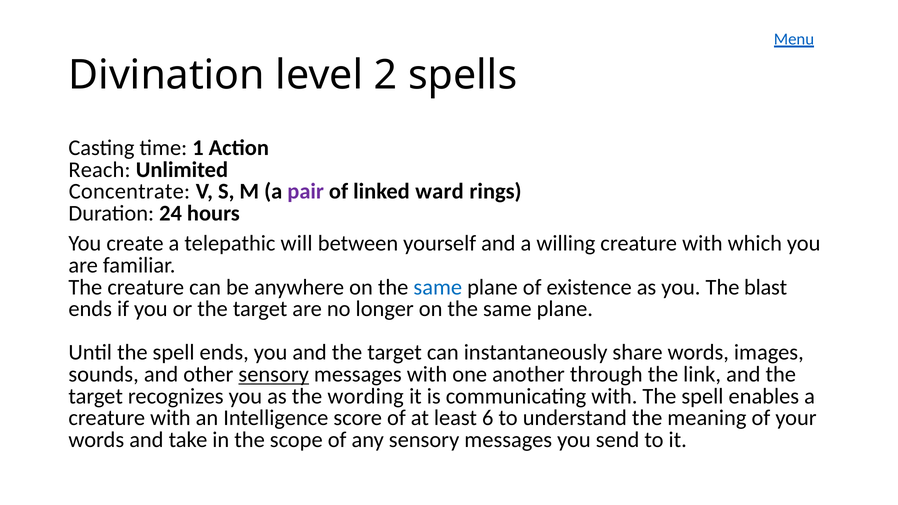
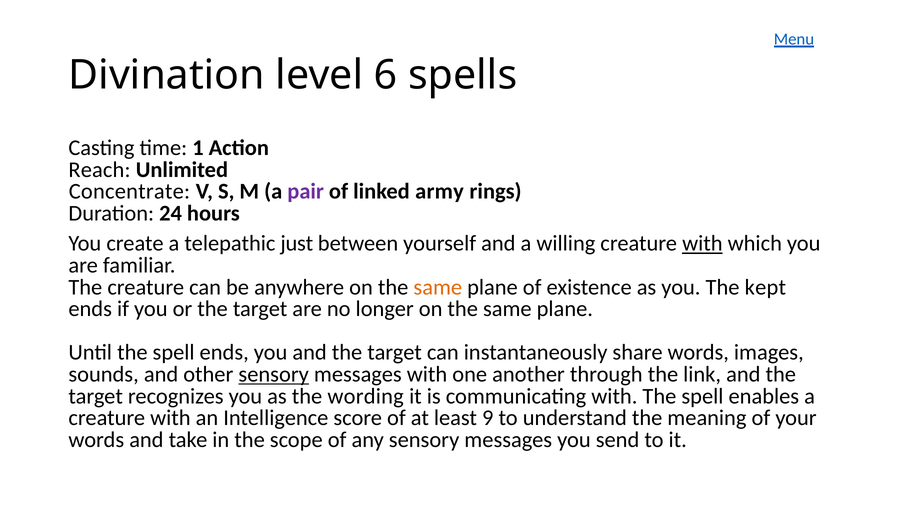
2: 2 -> 6 (386, 75)
ward: ward -> army (440, 192)
will: will -> just (297, 244)
with underline: none -> present (702, 244)
same colour: blue -> orange (438, 287)
blast: blast -> kept (765, 287)
6: 6 -> 9 (488, 418)
